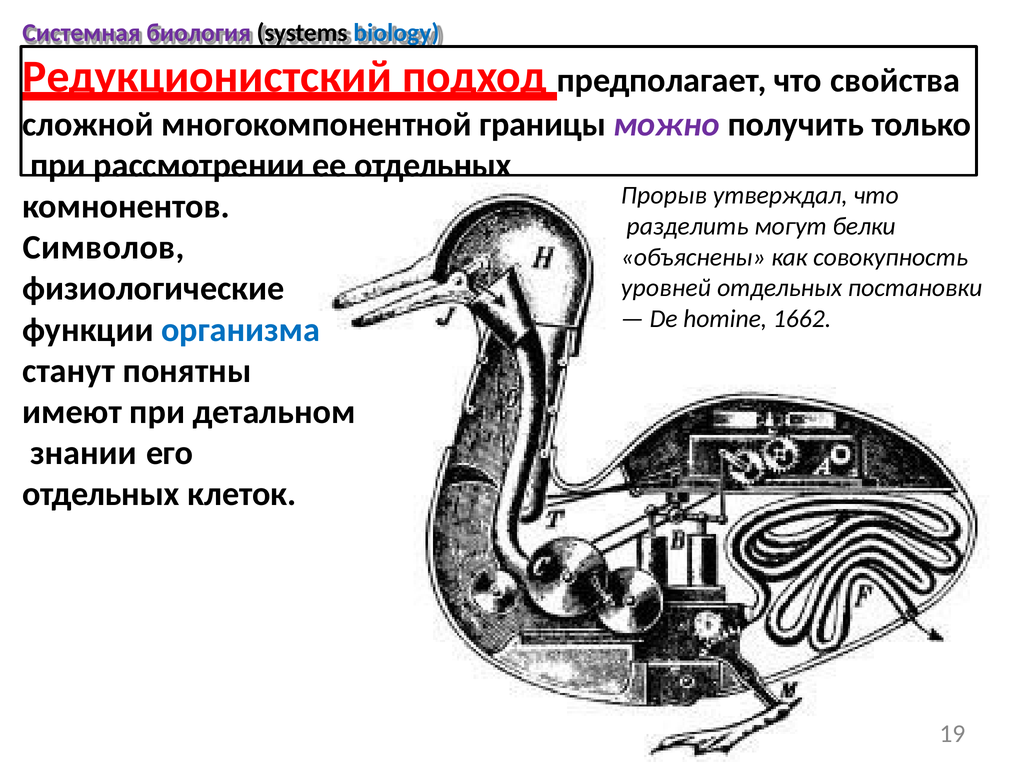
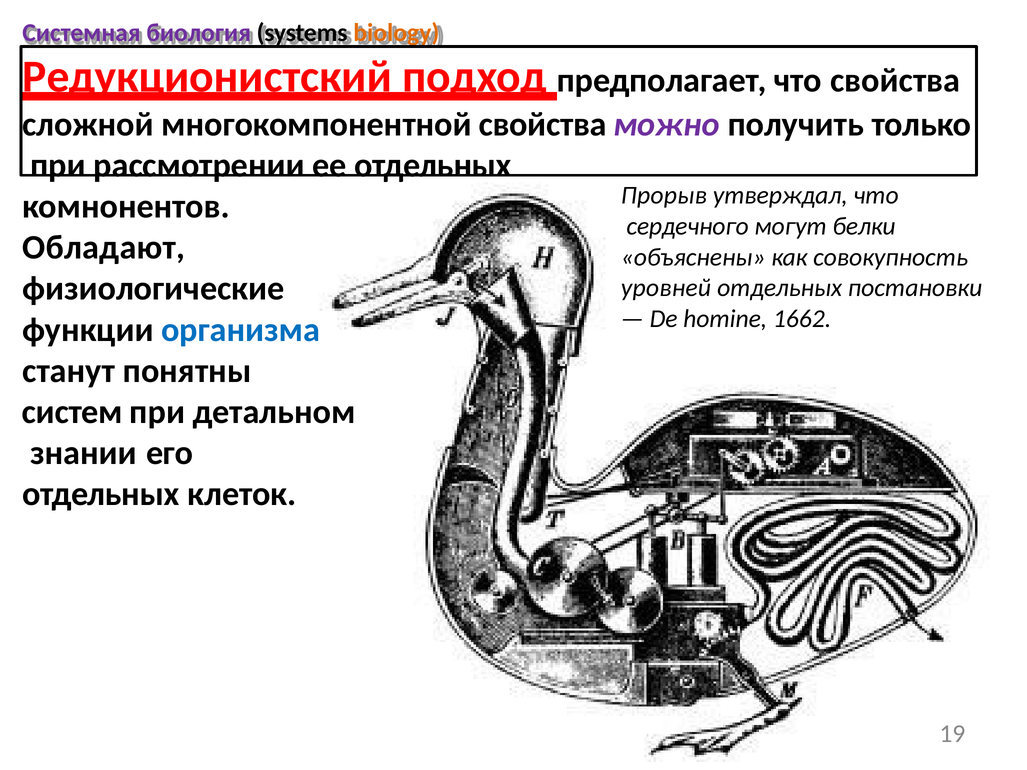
biology colour: blue -> orange (396, 33)
многокомпонентной границы: границы -> свойства (543, 124)
разделить: разделить -> сердечного (688, 226)
Символов: Символов -> Обладают (104, 248)
имеют: имеют -> систем (72, 412)
